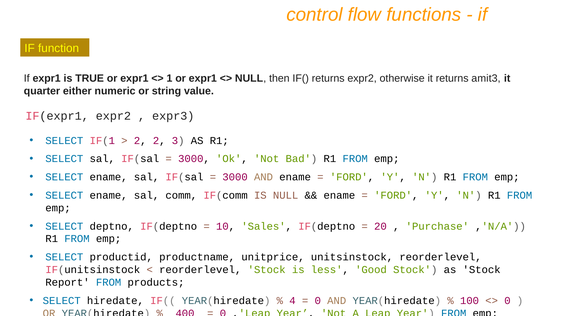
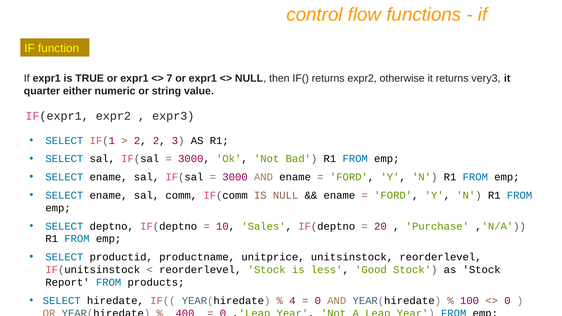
1: 1 -> 7 (169, 78)
amit3: amit3 -> very3 (486, 78)
